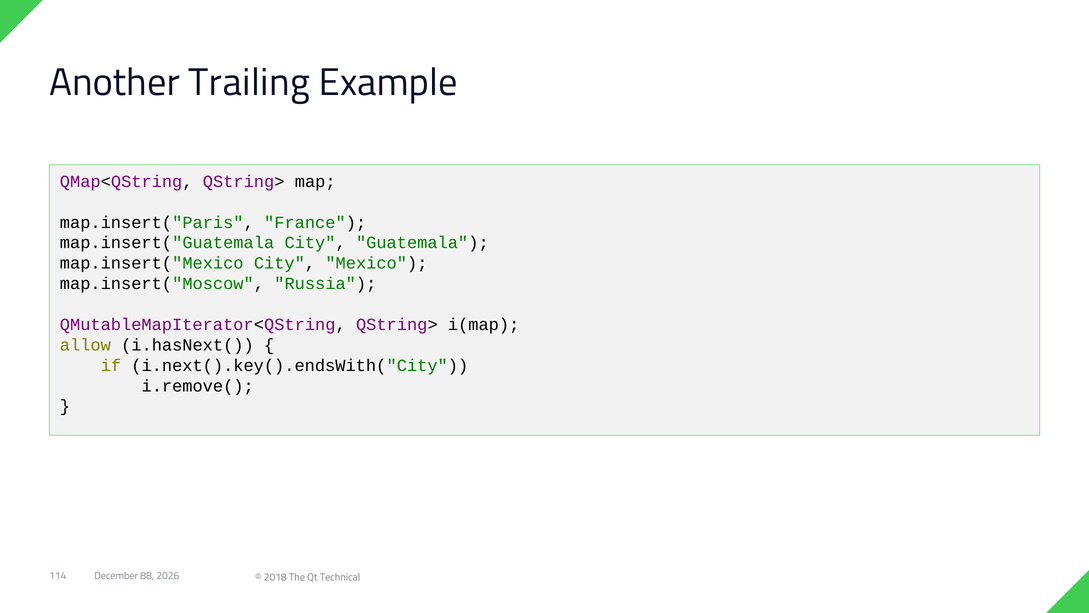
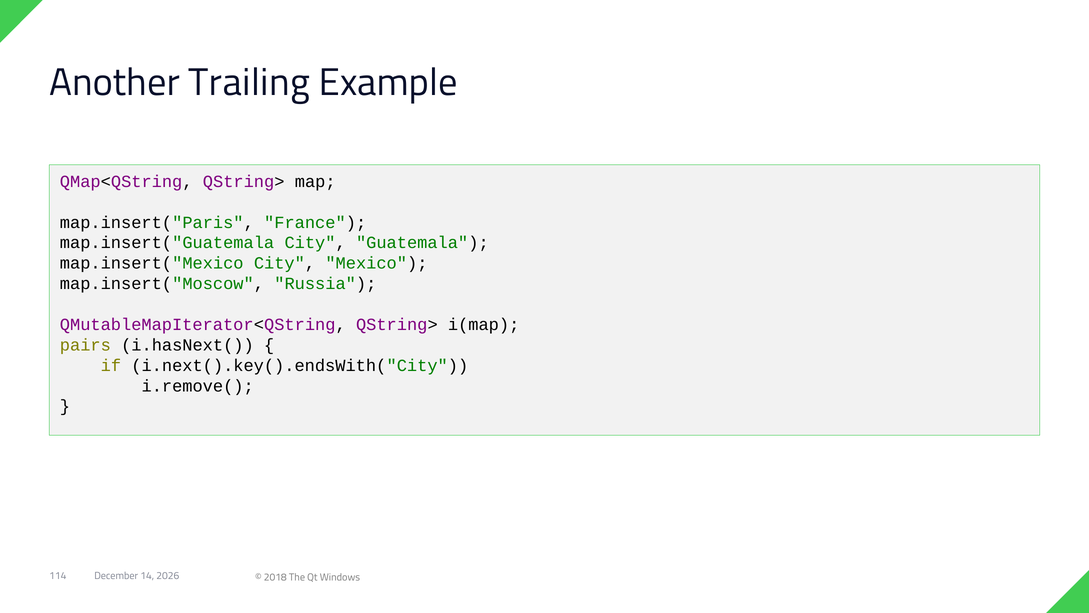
allow: allow -> pairs (85, 345)
88: 88 -> 14 (147, 575)
Technical: Technical -> Windows (340, 577)
